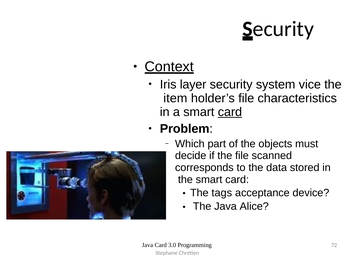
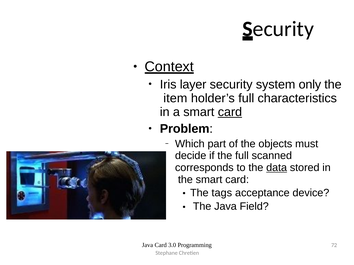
vice: vice -> only (310, 84)
holder’s file: file -> full (246, 98)
the file: file -> full (242, 156)
data underline: none -> present (277, 168)
Alice: Alice -> Field (254, 207)
